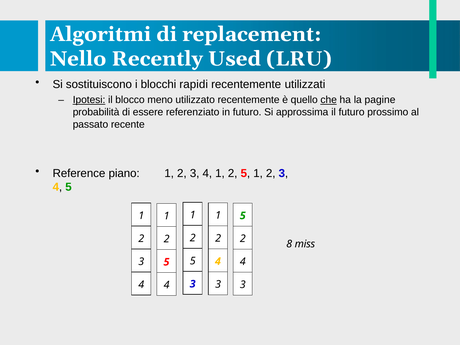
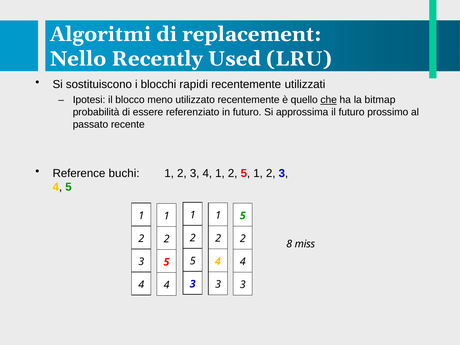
Ipotesi underline: present -> none (89, 100)
pagine: pagine -> bitmap (380, 100)
piano: piano -> buchi (124, 173)
